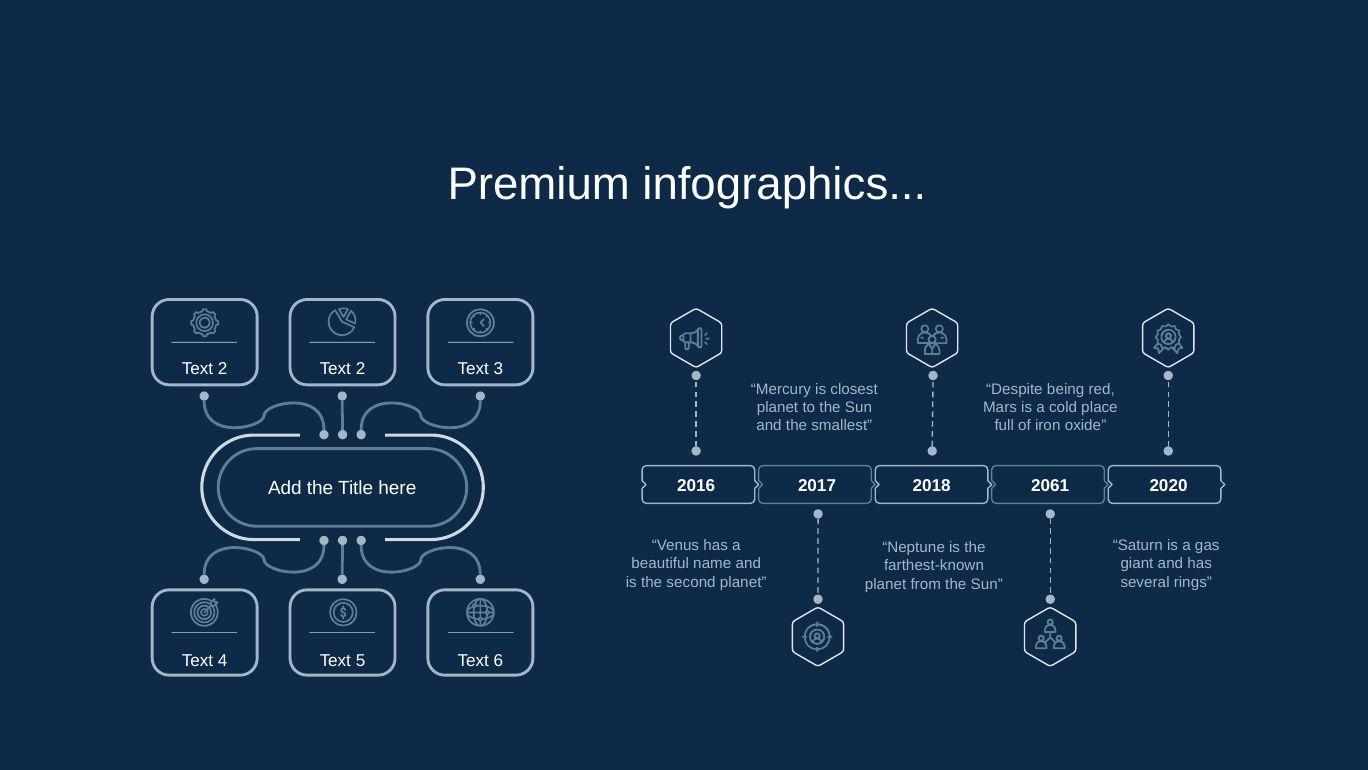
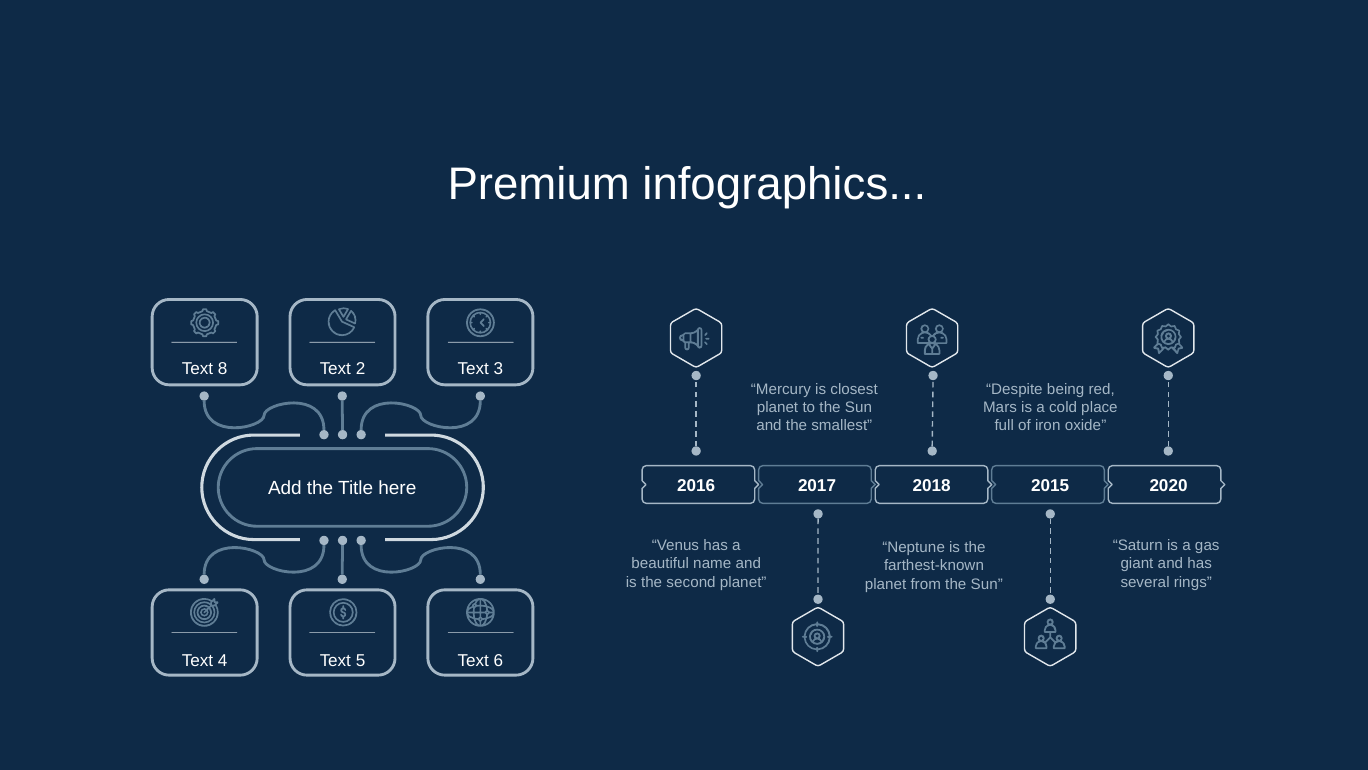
2: 2 -> 8 (223, 369)
2061: 2061 -> 2015 (1050, 485)
